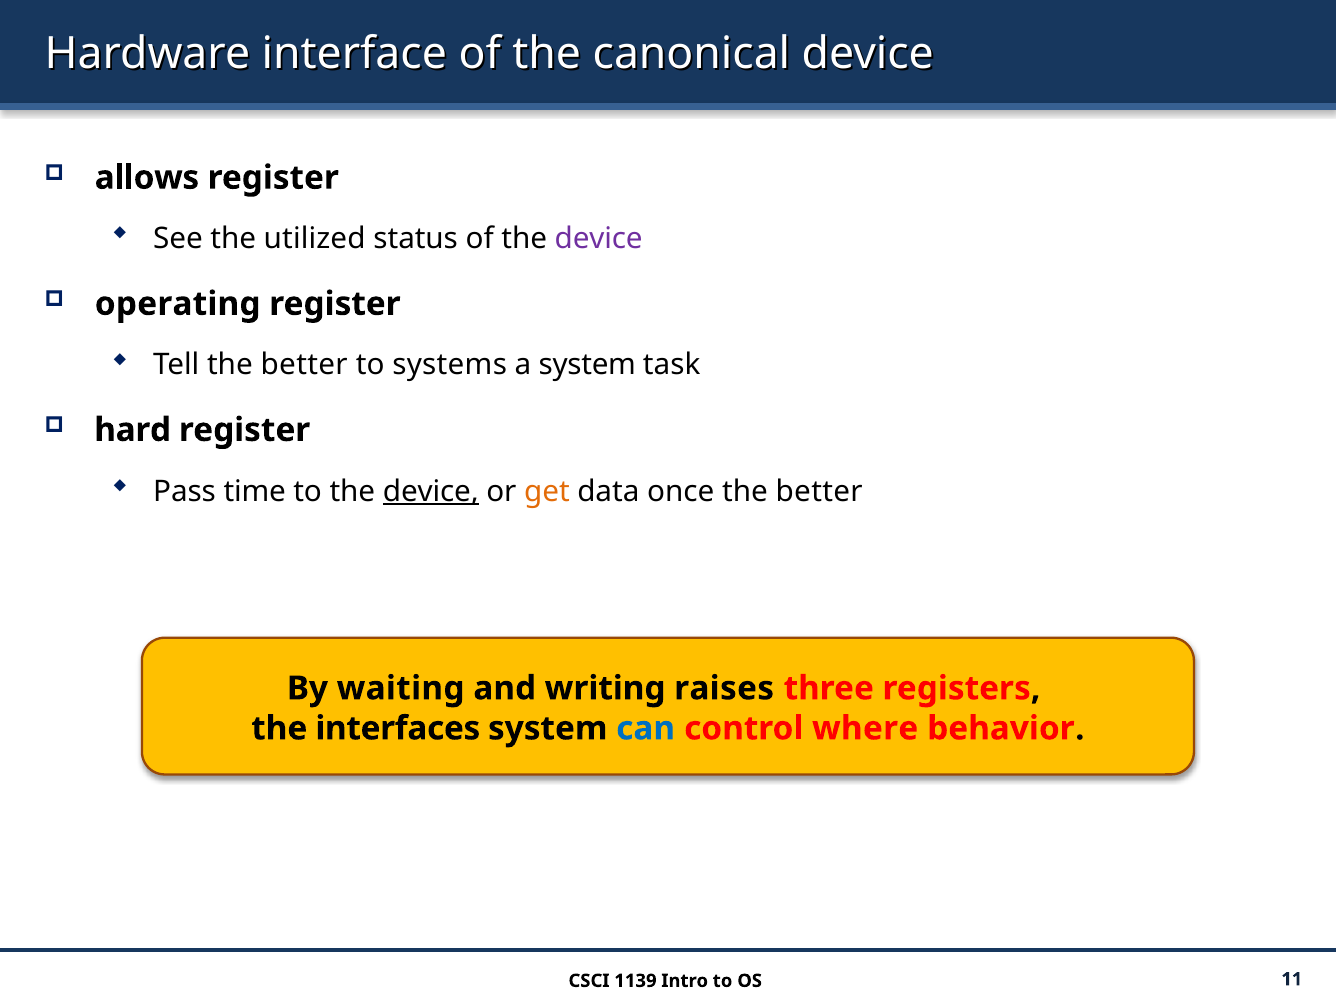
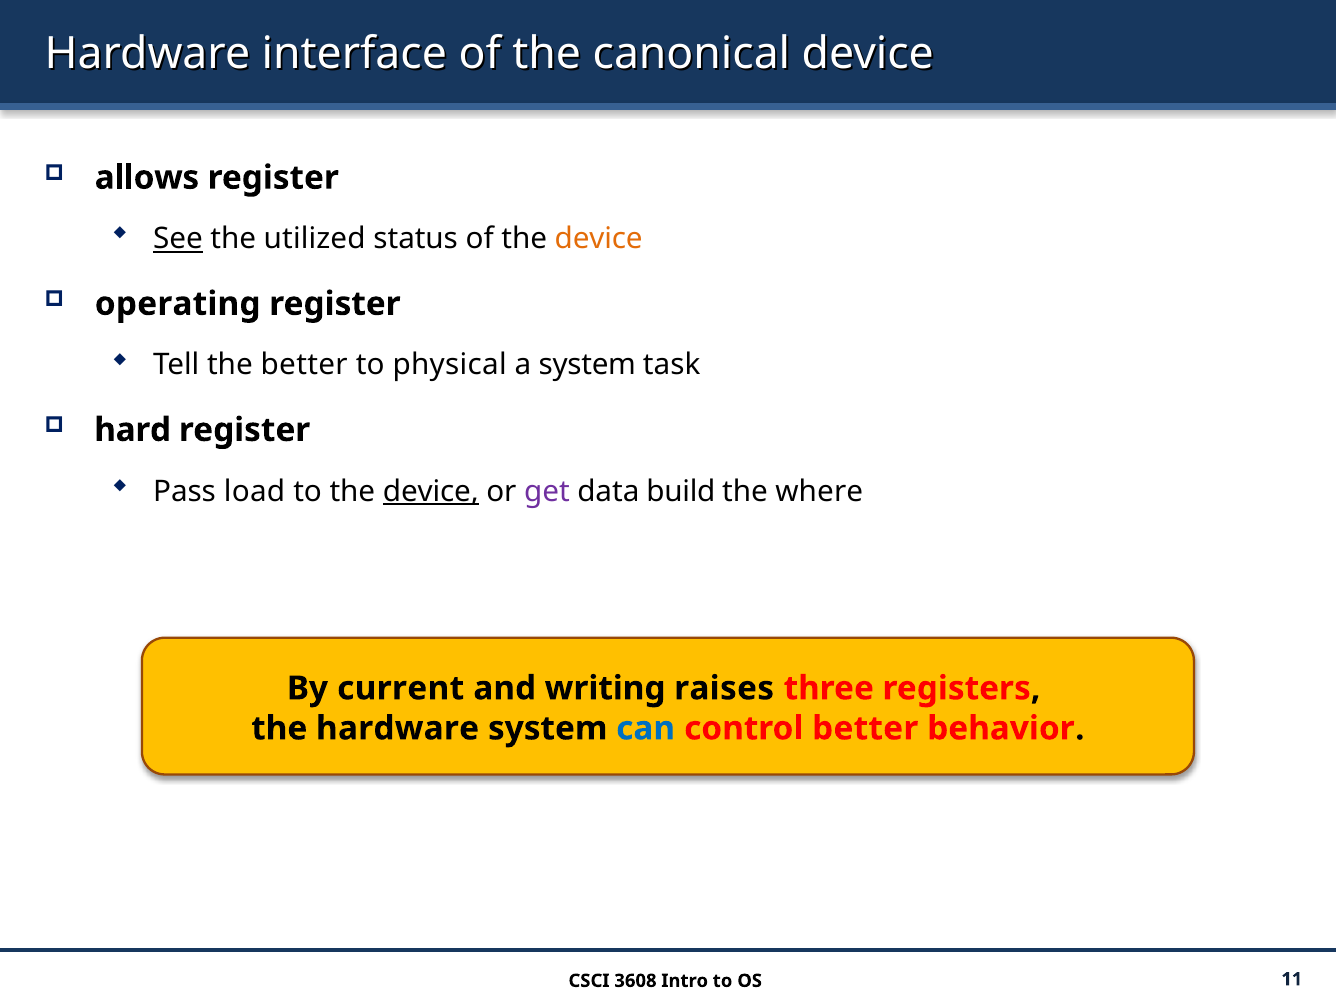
See underline: none -> present (178, 239)
device colour: purple -> orange (599, 239)
systems: systems -> physical (450, 365)
time: time -> load (255, 491)
get colour: orange -> purple (547, 491)
once: once -> build (681, 491)
better: better -> where (819, 491)
waiting: waiting -> current (401, 688)
the interfaces: interfaces -> hardware (398, 728)
control where: where -> better (865, 728)
1139: 1139 -> 3608 (635, 981)
